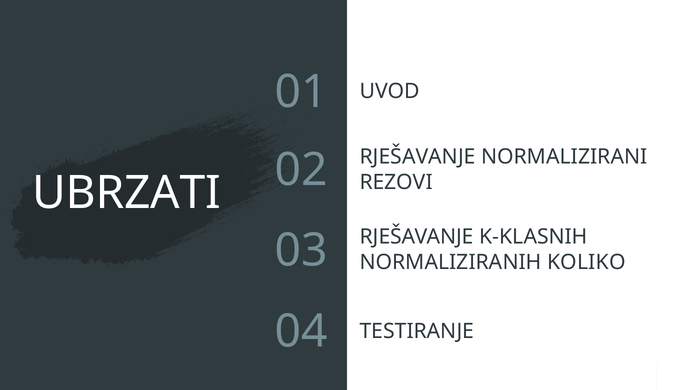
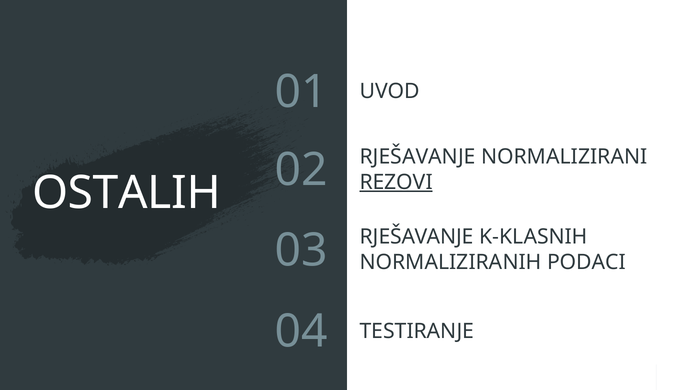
REZOVI underline: none -> present (396, 182)
UBRZATI: UBRZATI -> OSTALIH (127, 193)
KOLIKO: KOLIKO -> PODACI (586, 263)
